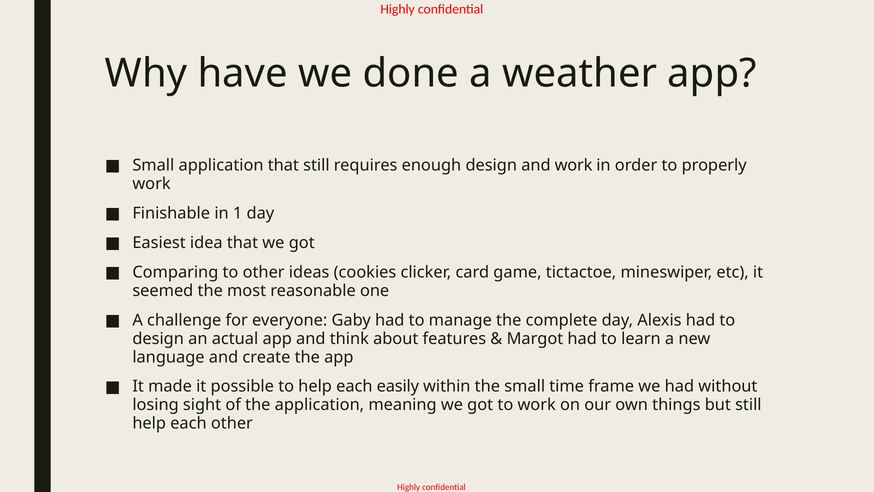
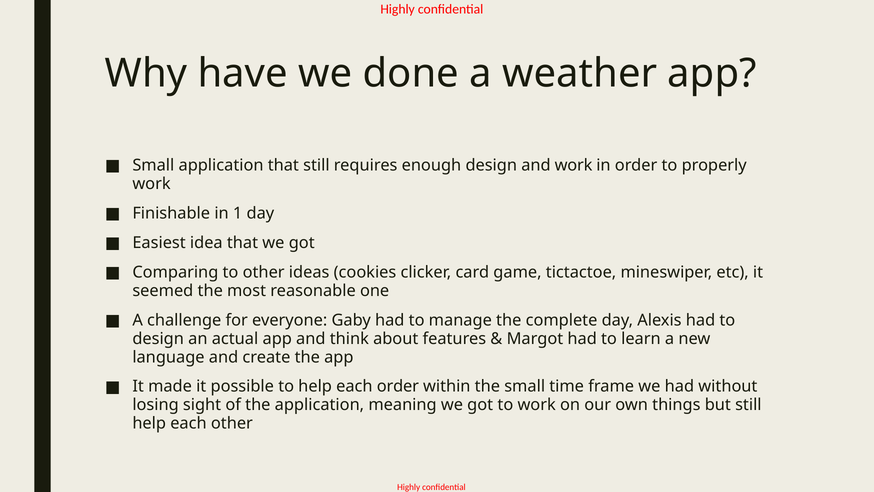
each easily: easily -> order (398, 386)
